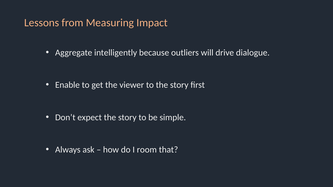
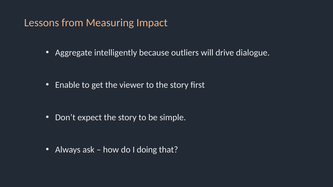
room: room -> doing (147, 150)
